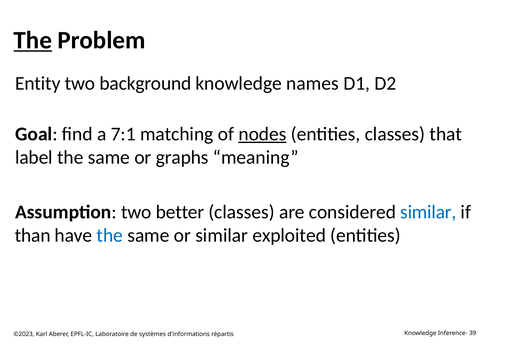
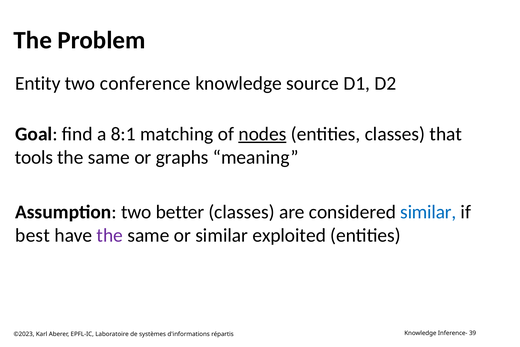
The underline: present -> none (33, 40)
background: background -> conference (145, 83)
names: names -> source (313, 83)
7:1: 7:1 -> 8:1 (123, 134)
label: label -> tools (34, 157)
than: than -> best (33, 235)
the colour: blue -> purple (110, 235)
